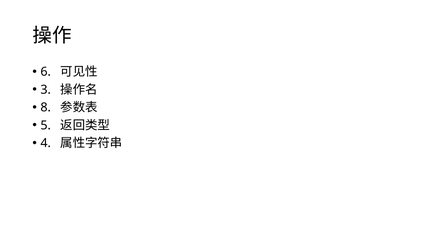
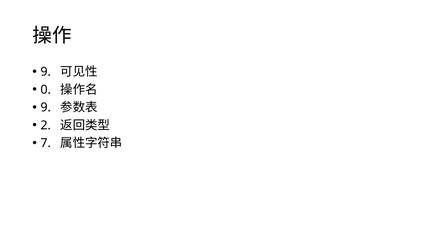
6: 6 -> 9 (46, 72)
3: 3 -> 0 (46, 90)
8: 8 -> 9 (46, 108)
5: 5 -> 2 (46, 126)
4: 4 -> 7 (46, 143)
